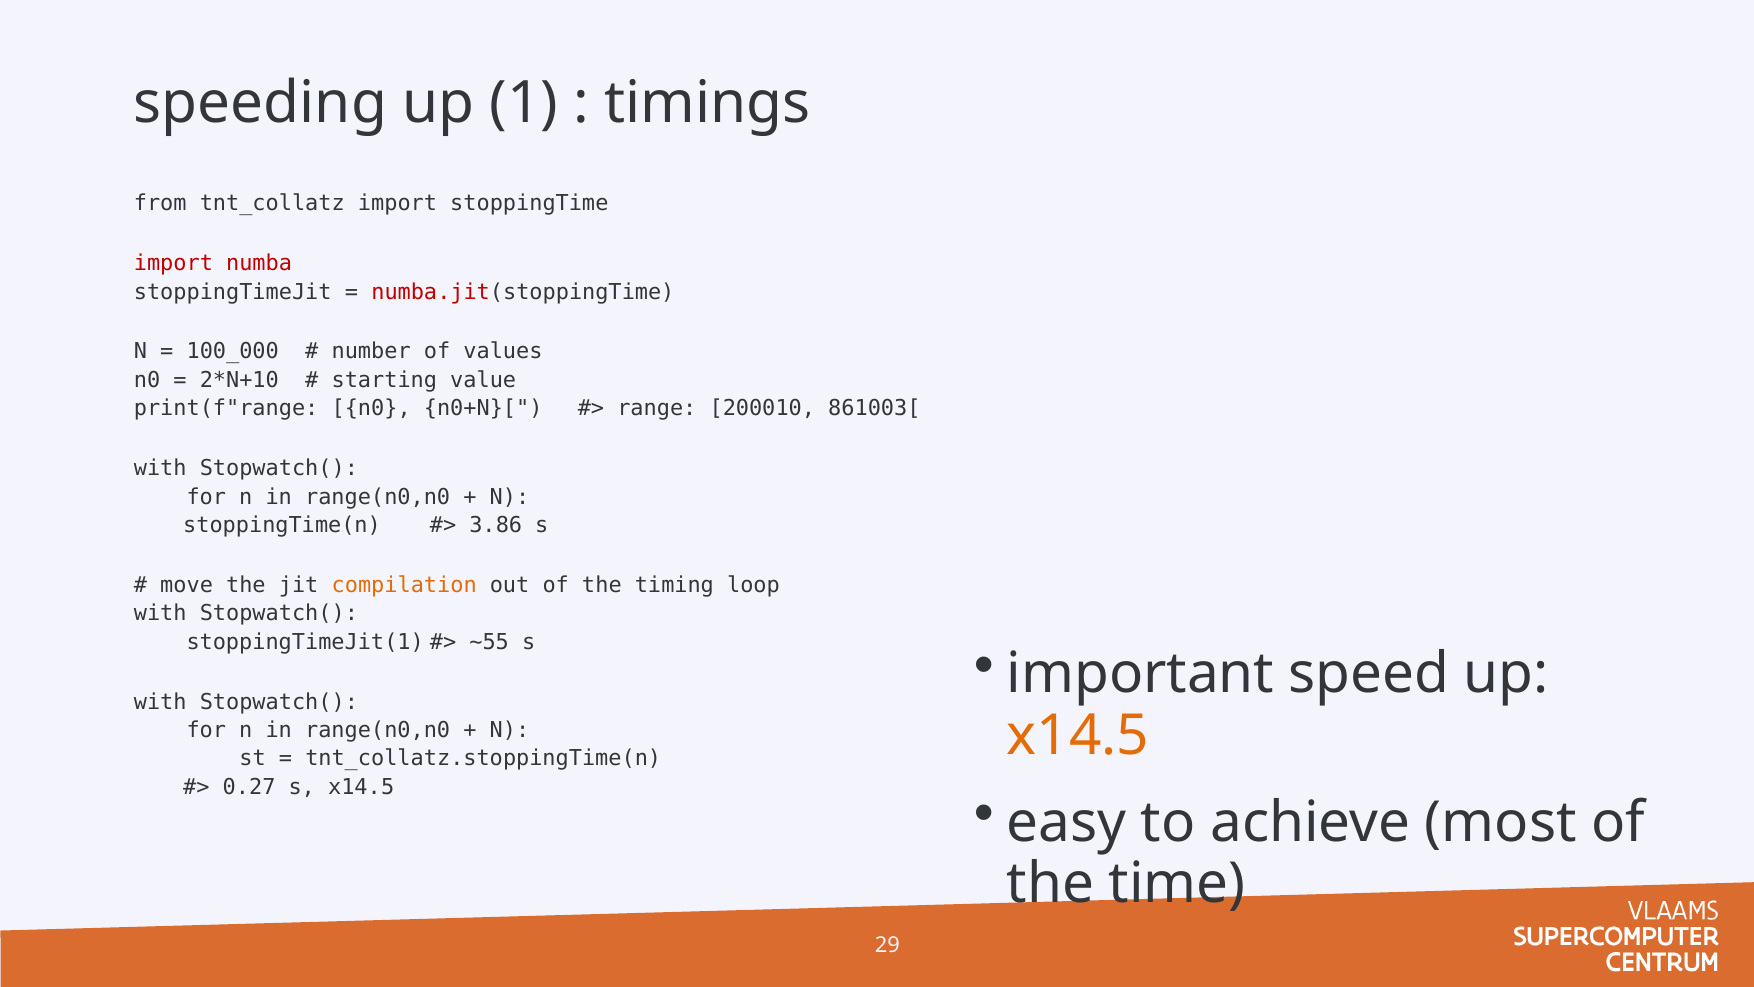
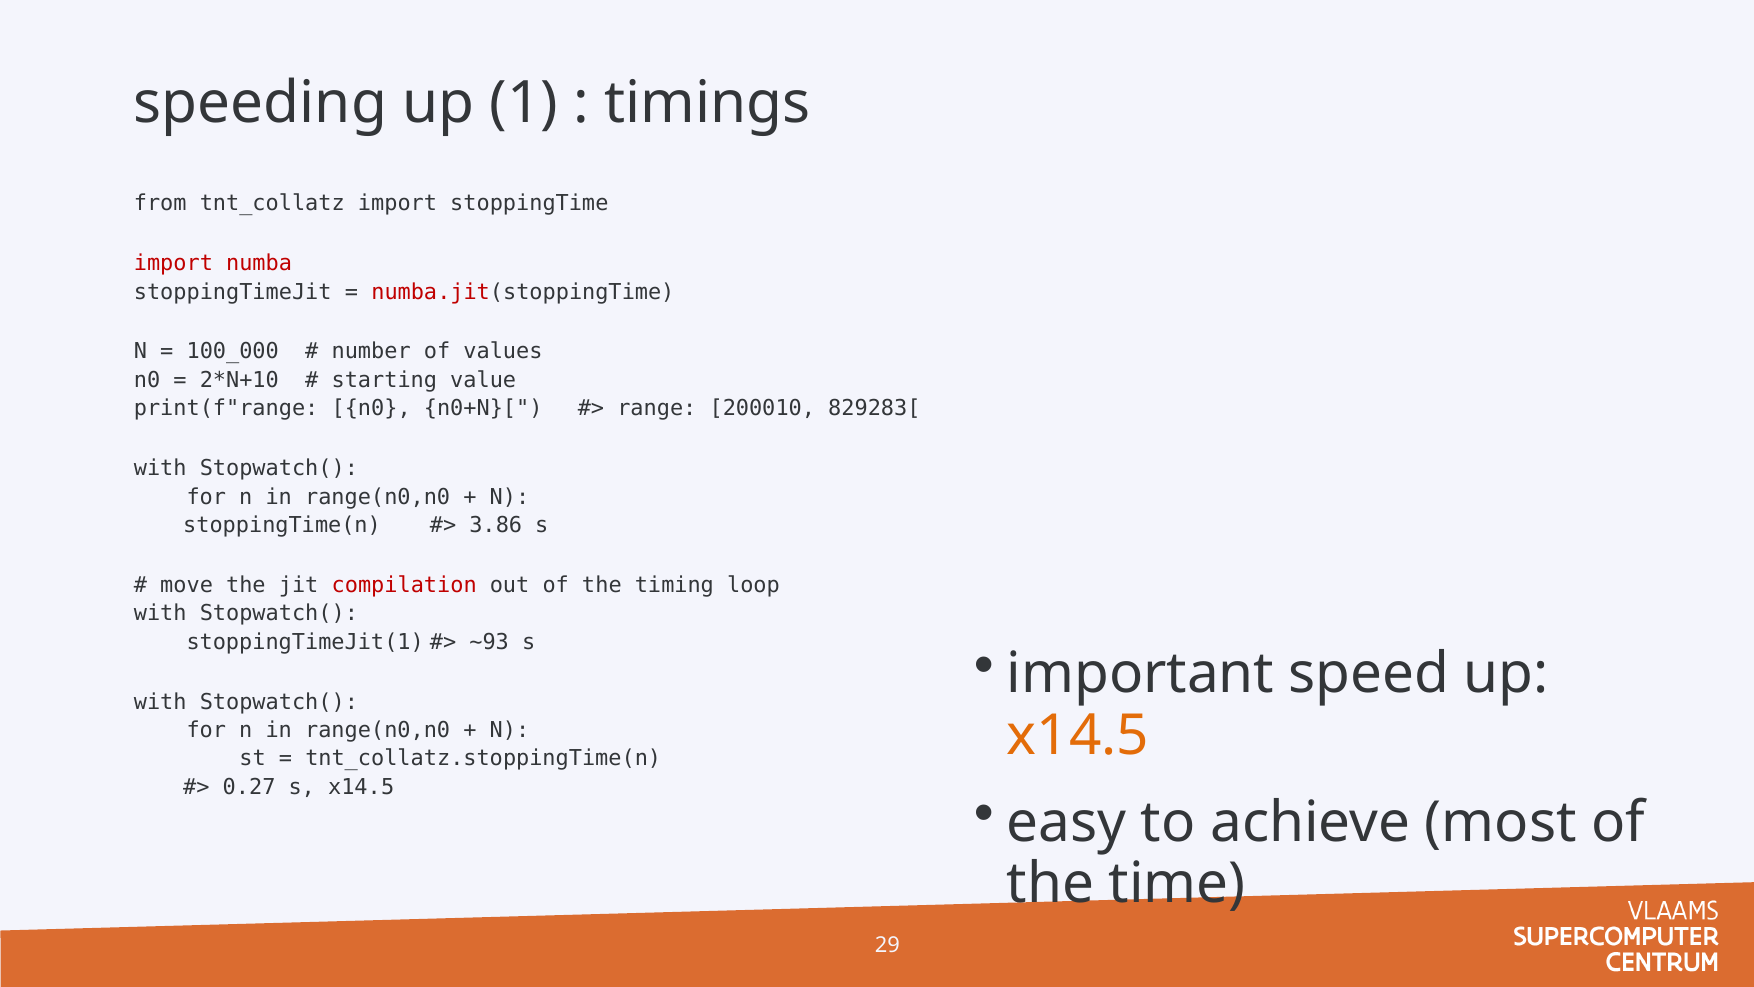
861003[: 861003[ -> 829283[ (874, 408)
compilation colour: orange -> red (404, 585)
~55: ~55 -> ~93 (489, 642)
